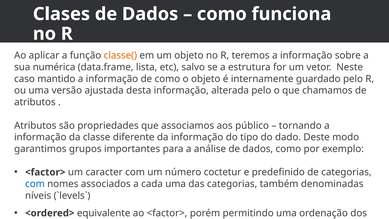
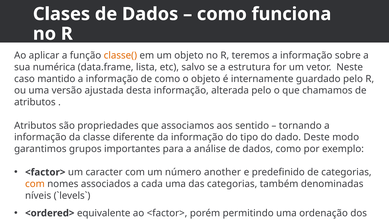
público: público -> sentido (252, 125)
coctetur: coctetur -> another (222, 172)
com colour: blue -> orange (35, 184)
